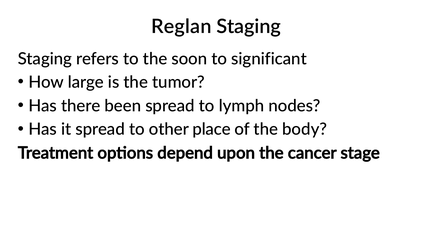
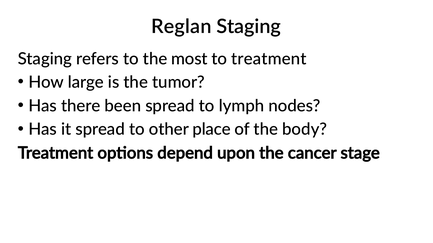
soon: soon -> most (189, 59)
to significant: significant -> treatment (269, 59)
